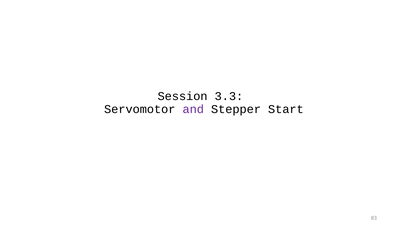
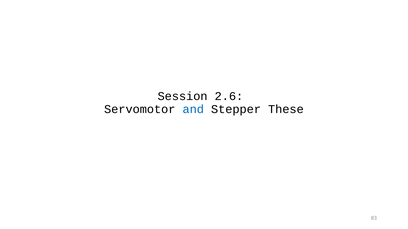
3.3: 3.3 -> 2.6 (229, 97)
and colour: purple -> blue (193, 109)
Start: Start -> These (286, 109)
